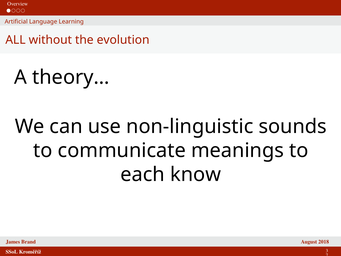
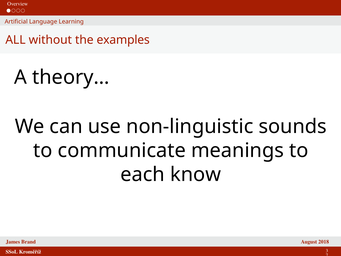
evolution: evolution -> examples (123, 40)
